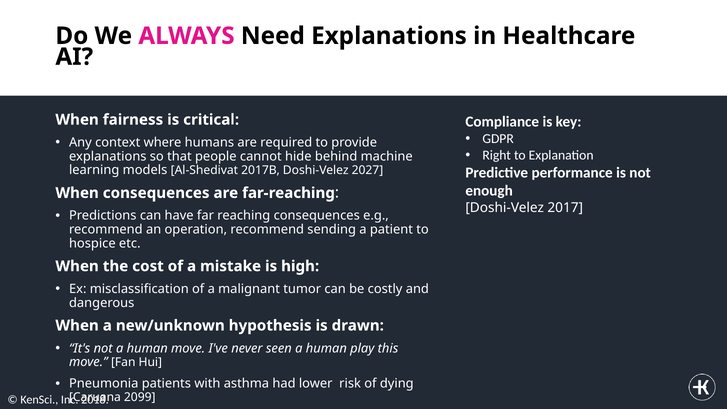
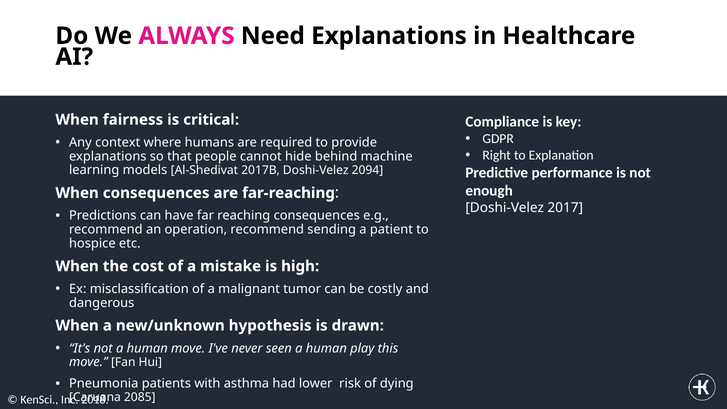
2027: 2027 -> 2094 (367, 170)
2099: 2099 -> 2085 (140, 397)
